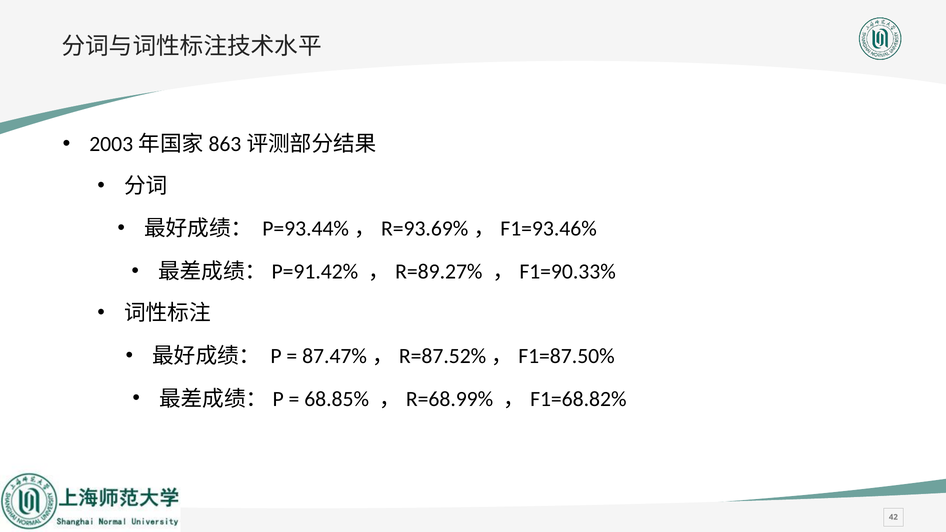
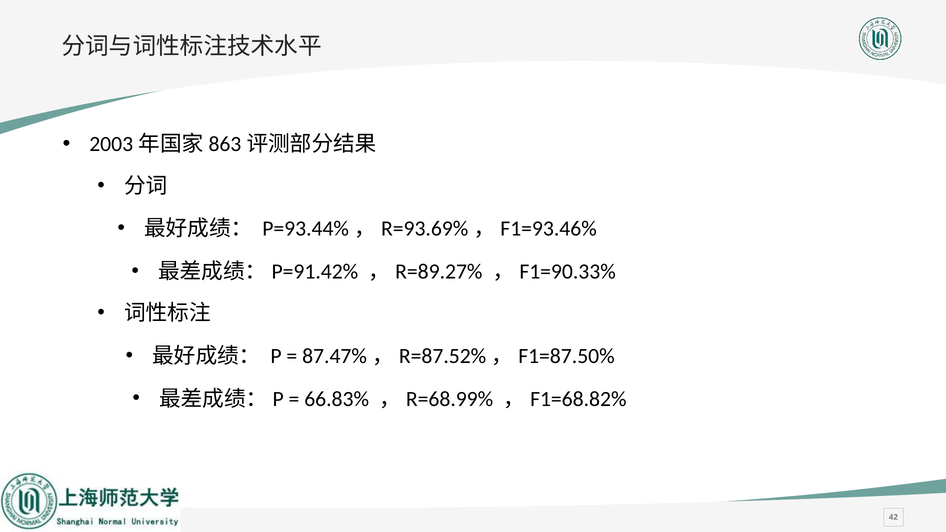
68.85%: 68.85% -> 66.83% (337, 399)
